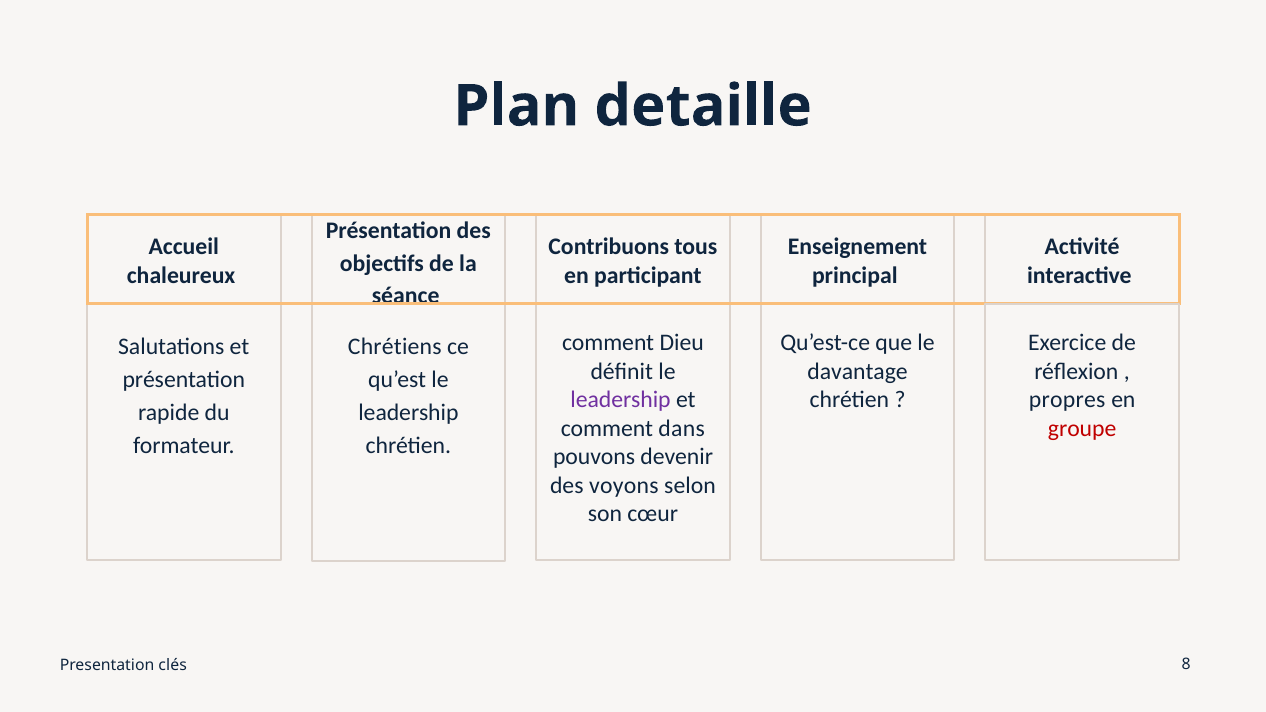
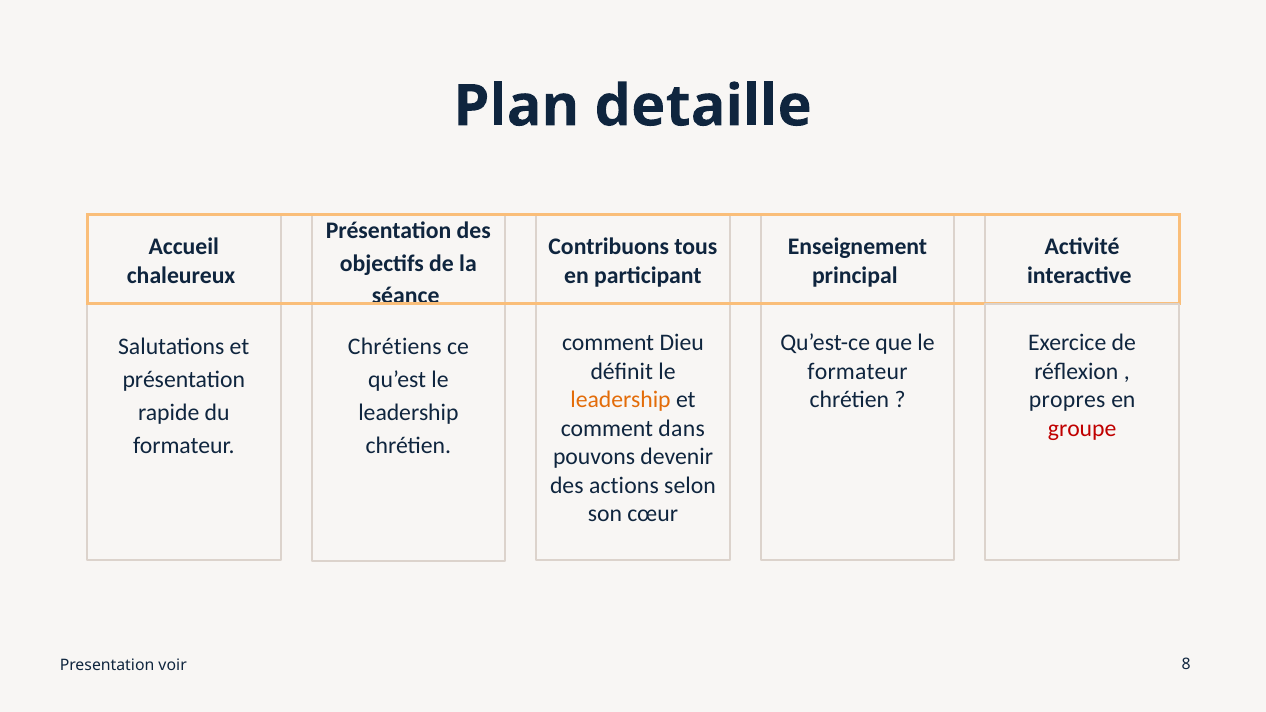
davantage: davantage -> formateur (857, 371)
leadership colour: purple -> orange (621, 400)
voyons: voyons -> actions (624, 485)
clés: clés -> voir (173, 666)
